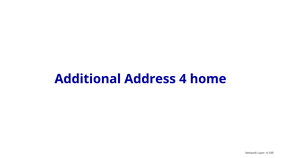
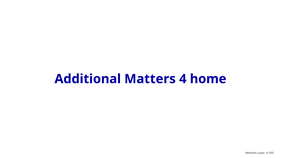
Address: Address -> Matters (150, 79)
